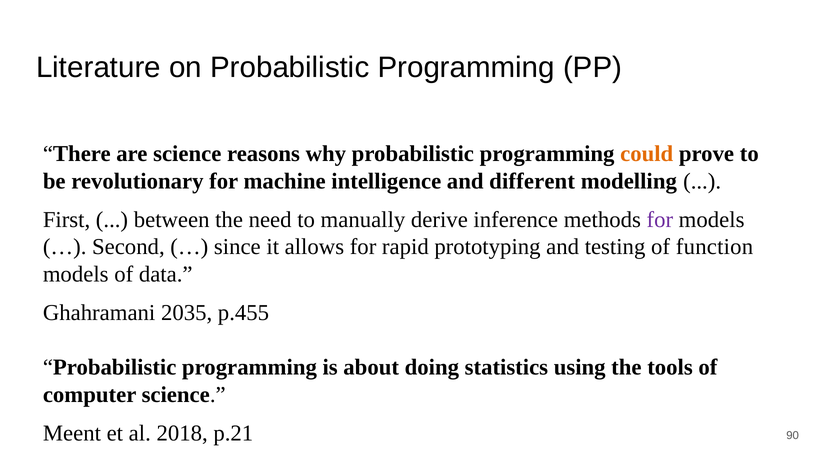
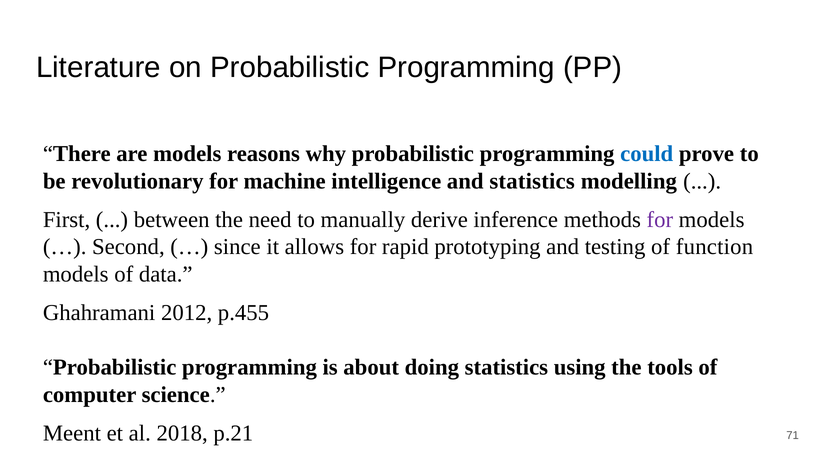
are science: science -> models (187, 154)
could colour: orange -> blue (647, 154)
and different: different -> statistics (532, 181)
2035: 2035 -> 2012 (187, 313)
90: 90 -> 71 (793, 435)
